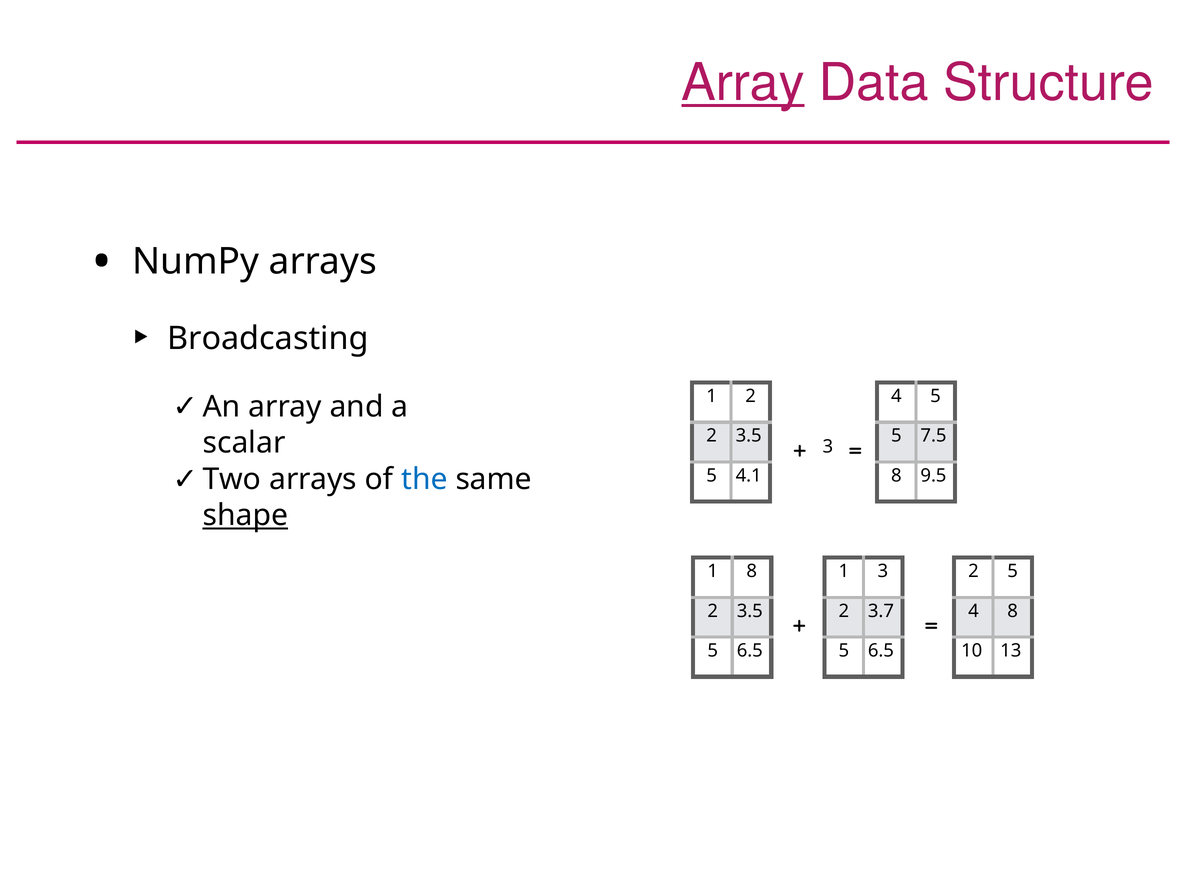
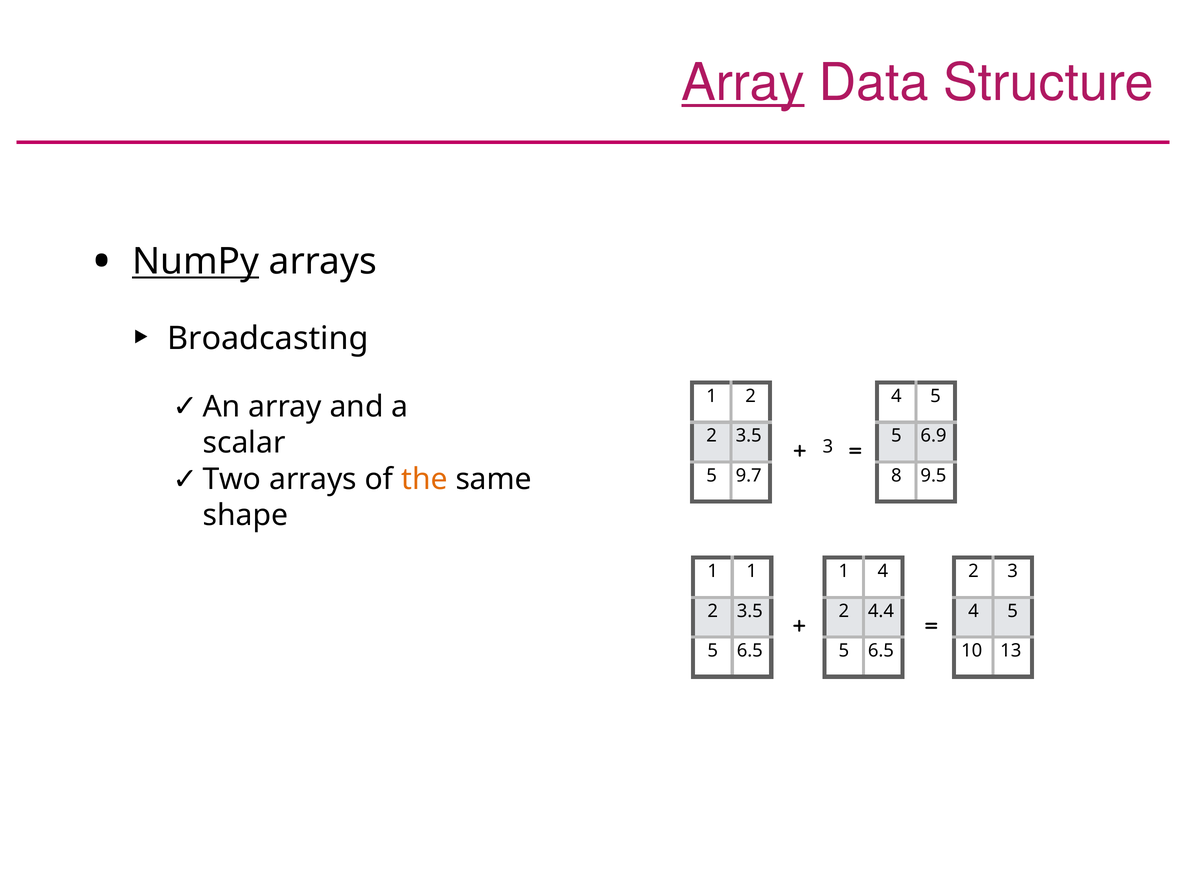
NumPy underline: none -> present (196, 262)
7.5: 7.5 -> 6.9 (933, 436)
the colour: blue -> orange (424, 480)
4.1: 4.1 -> 9.7 (749, 476)
shape underline: present -> none (245, 516)
1 8: 8 -> 1 (752, 572)
1 3: 3 -> 4 (883, 572)
2 5: 5 -> 3 (1013, 572)
3.7: 3.7 -> 4.4 (881, 611)
8: 8 -> 5 (1013, 611)
